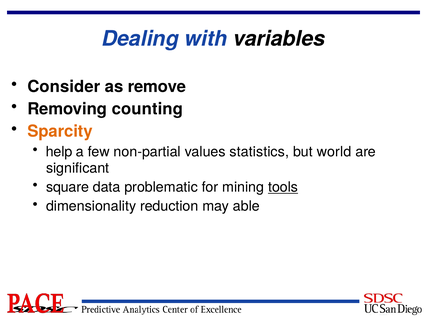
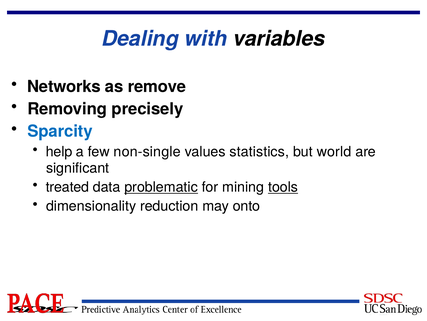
Consider: Consider -> Networks (64, 86)
counting: counting -> precisely (147, 109)
Sparcity colour: orange -> blue (60, 131)
non-partial: non-partial -> non-single (147, 151)
square: square -> treated (67, 187)
problematic underline: none -> present (161, 187)
able: able -> onto (246, 206)
